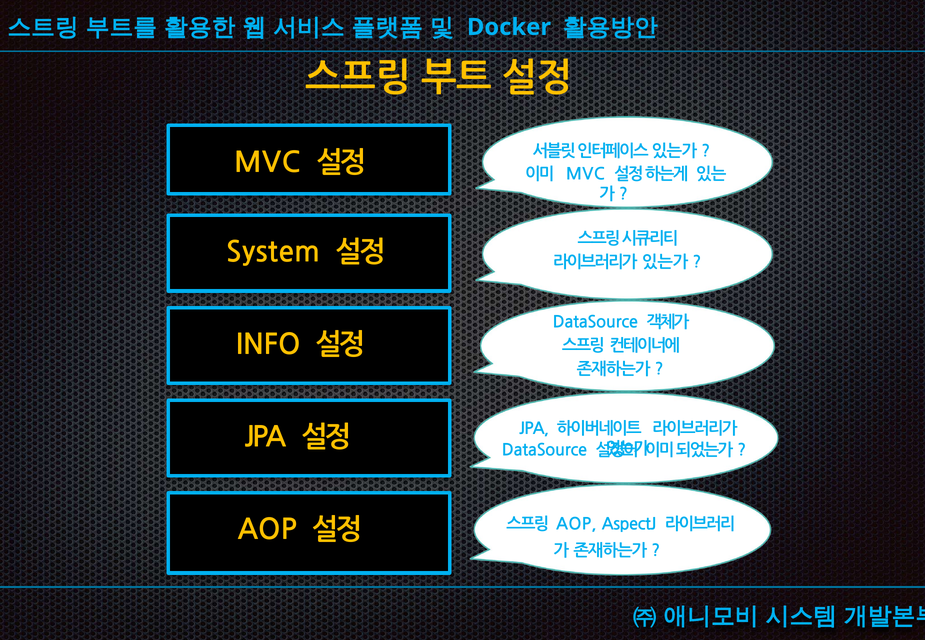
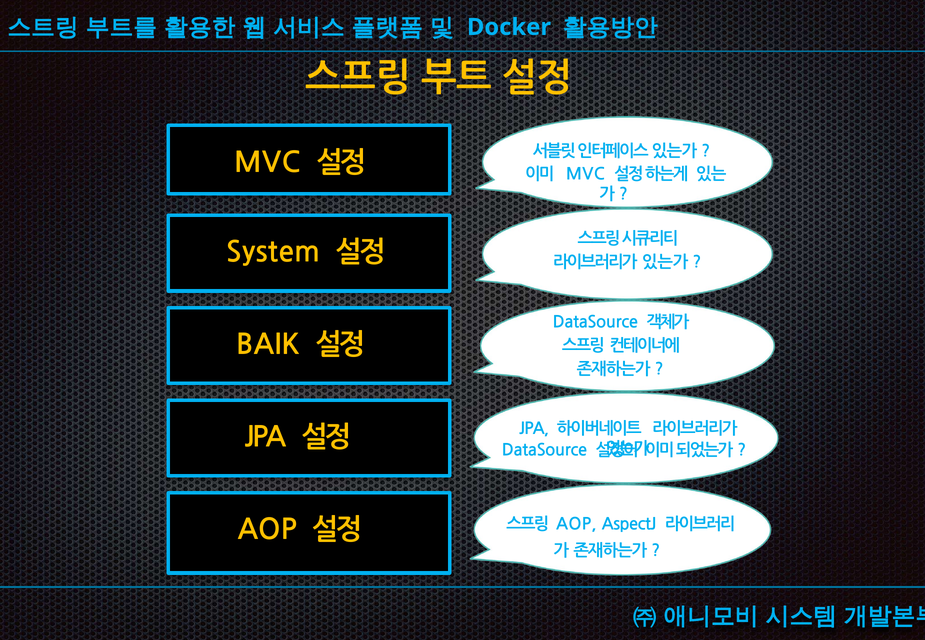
INFO: INFO -> BAIK (268, 345)
